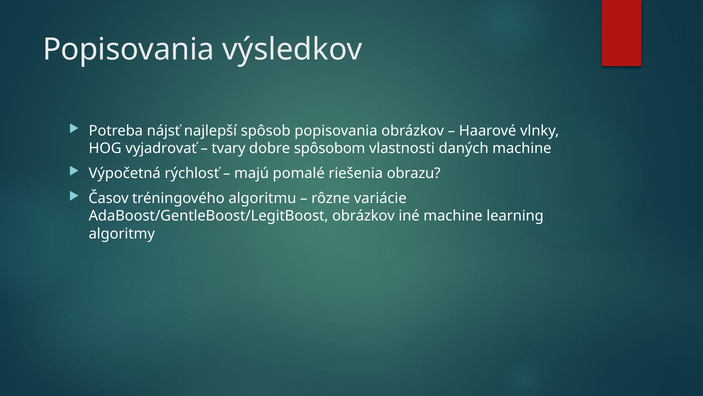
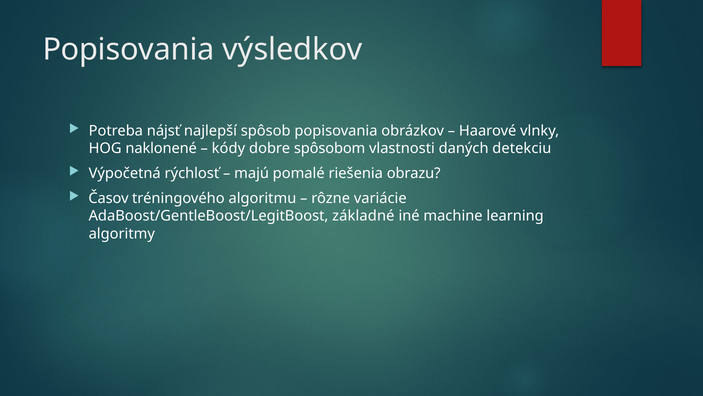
vyjadrovať: vyjadrovať -> naklonené (161, 148)
tvary: tvary -> kódy (228, 148)
daných machine: machine -> detekciu (522, 148)
AdaBoost/GentleBoost/LegitBoost obrázkov: obrázkov -> základné (363, 216)
